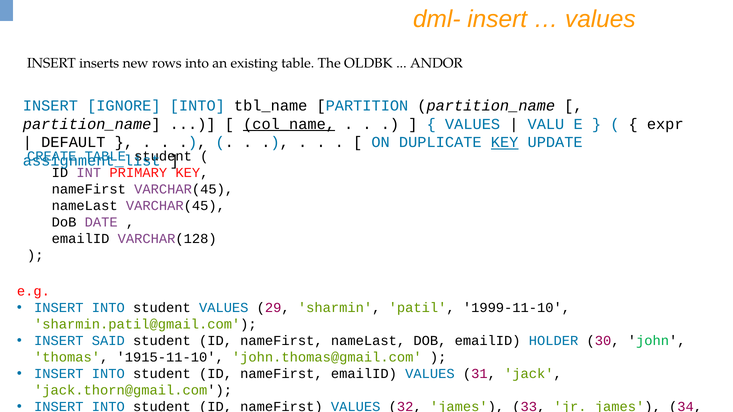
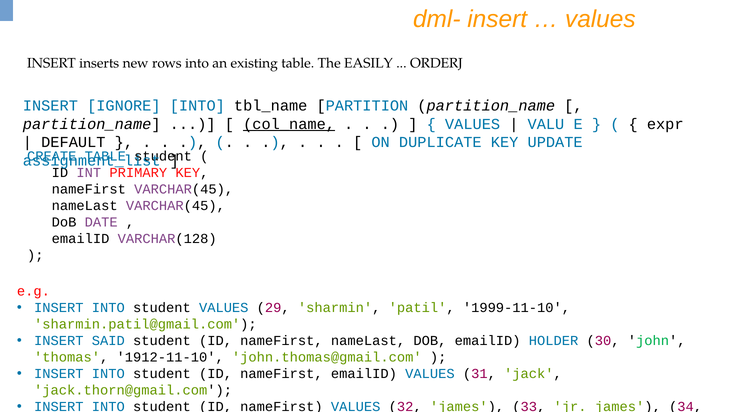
OLDBK: OLDBK -> EASILY (368, 63)
ANDOR: ANDOR -> ORDERJ (436, 63)
KEY underline: present -> none (505, 142)
1915-11-10: 1915-11-10 -> 1912-11-10 (170, 358)
